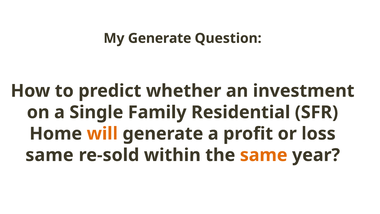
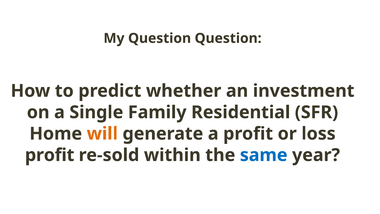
My Generate: Generate -> Question (160, 38)
same: same -> profit (50, 155)
same colour: orange -> blue (264, 155)
